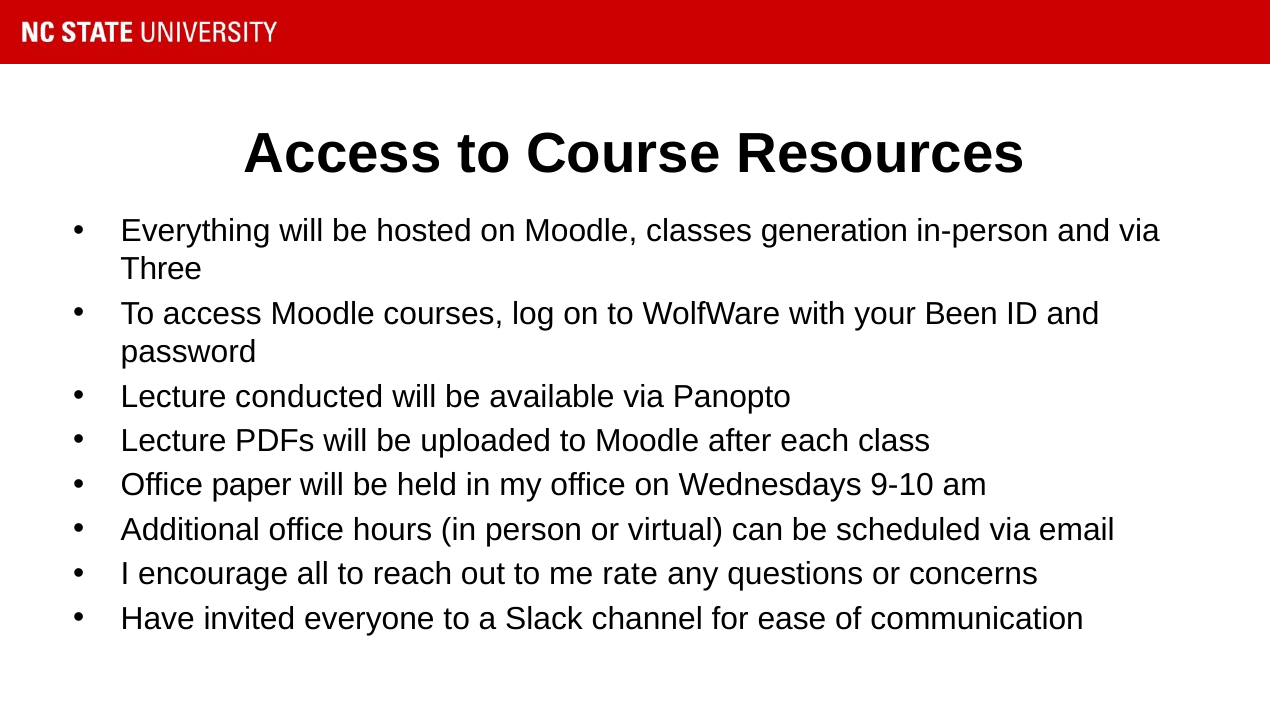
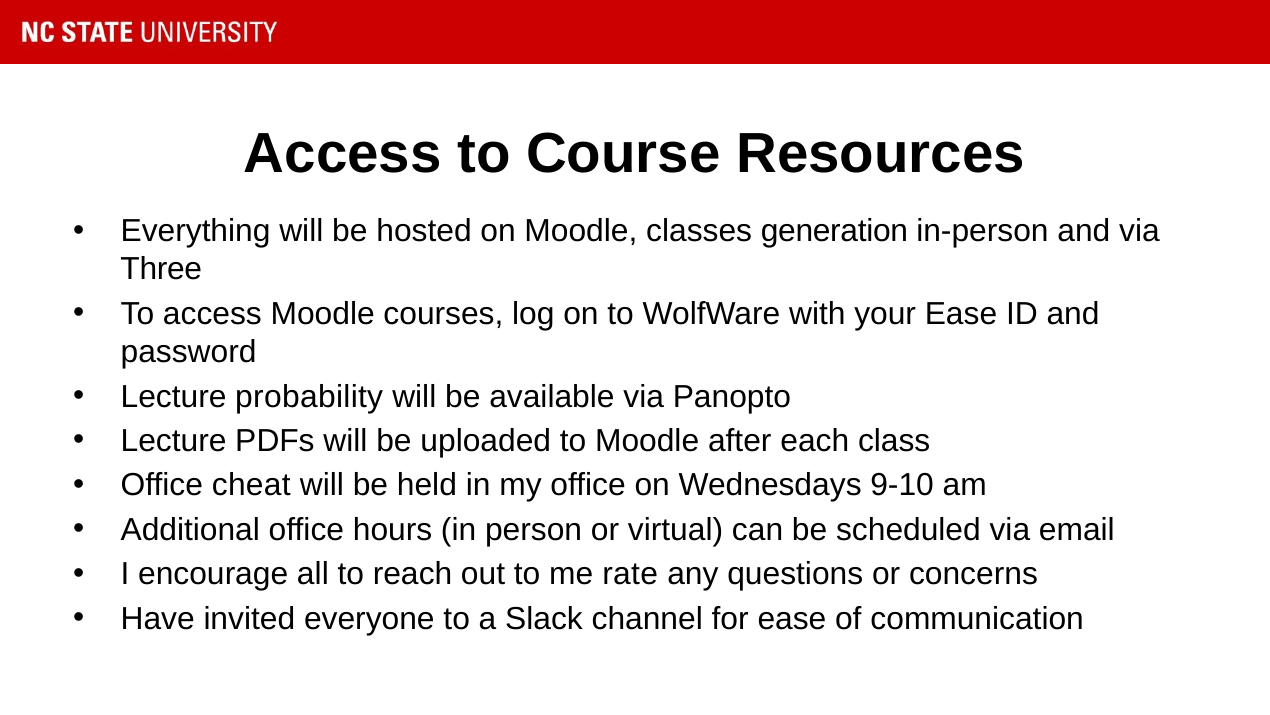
your Been: Been -> Ease (961, 314)
conducted: conducted -> probability (309, 396)
paper: paper -> cheat (251, 485)
